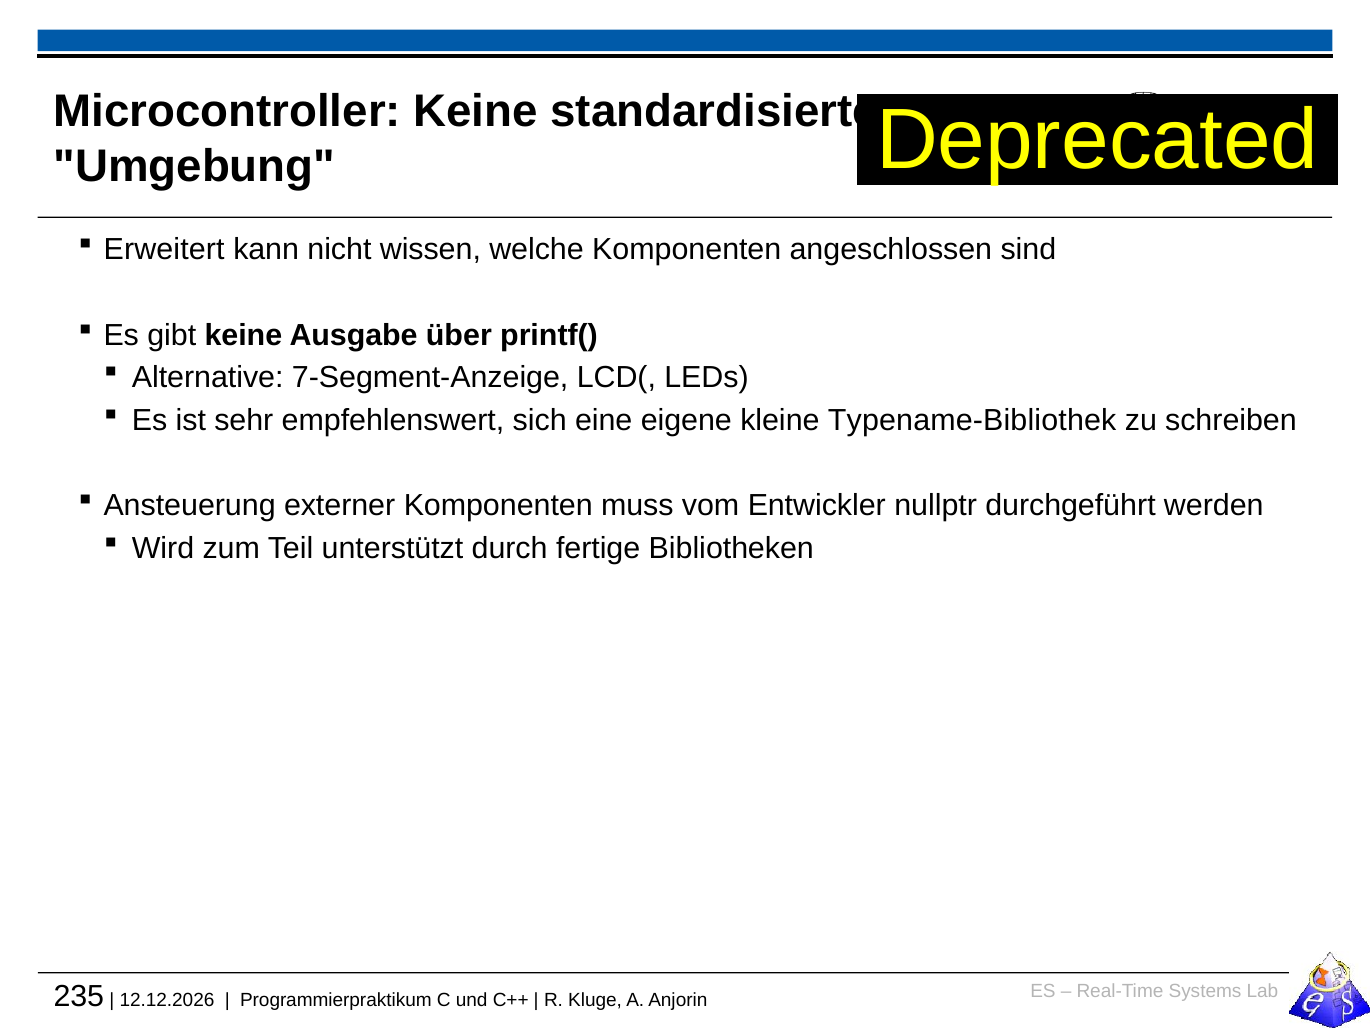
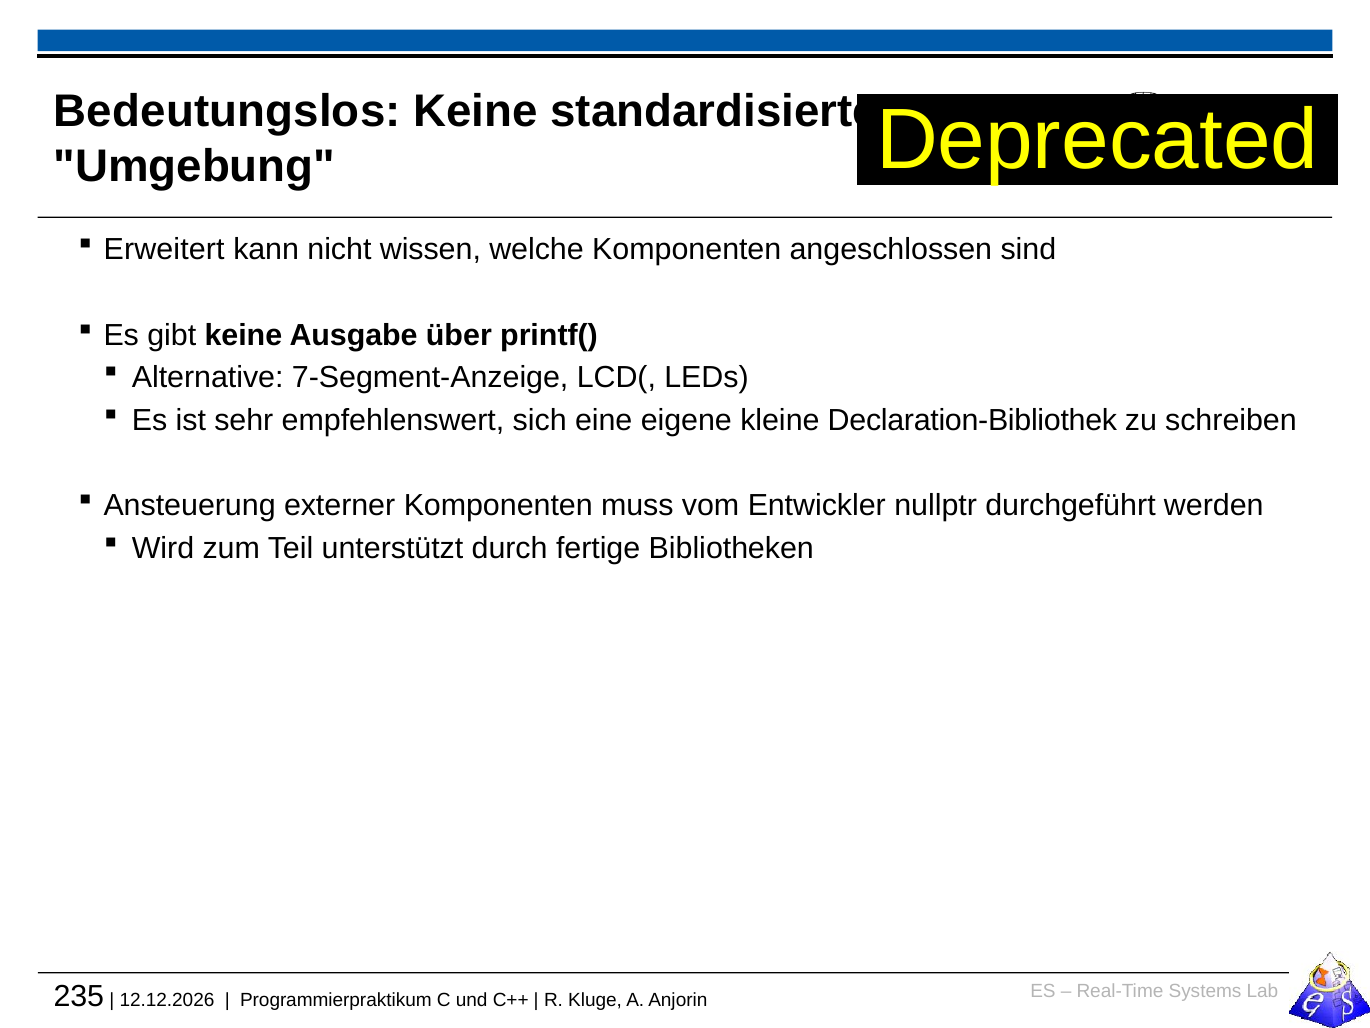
Microcontroller: Microcontroller -> Bedeutungslos (227, 112)
Typename-Bibliothek: Typename-Bibliothek -> Declaration-Bibliothek (972, 420)
